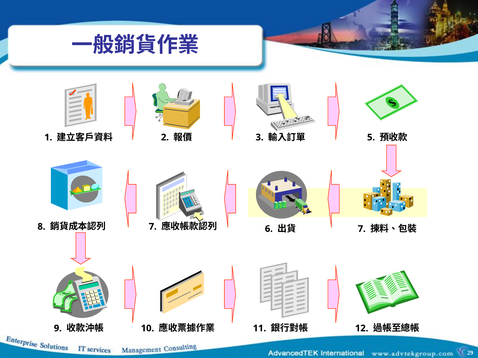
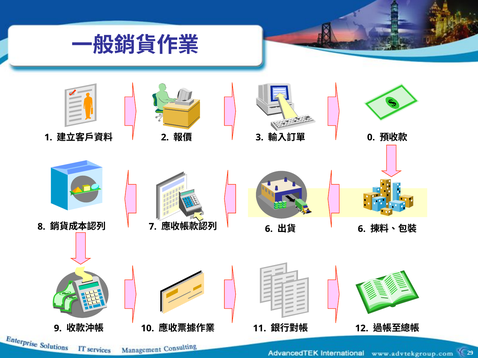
5: 5 -> 0 (371, 138)
7: 7 -> 6 (362, 229)
